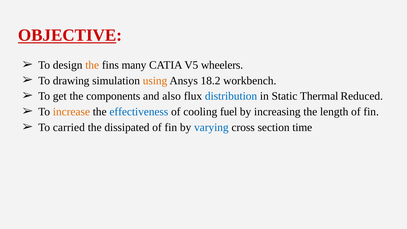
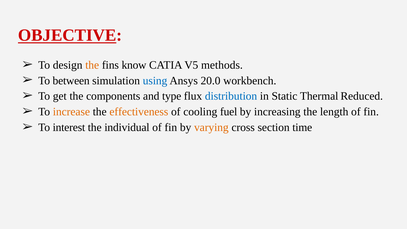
many: many -> know (134, 65)
wheelers: wheelers -> methods (222, 65)
drawing: drawing -> between (71, 81)
using colour: orange -> blue (155, 81)
18.2: 18.2 -> 20.0 (211, 81)
also: also -> type (172, 96)
effectiveness colour: blue -> orange (139, 112)
carried: carried -> interest (69, 127)
dissipated: dissipated -> individual (127, 127)
varying colour: blue -> orange (211, 127)
